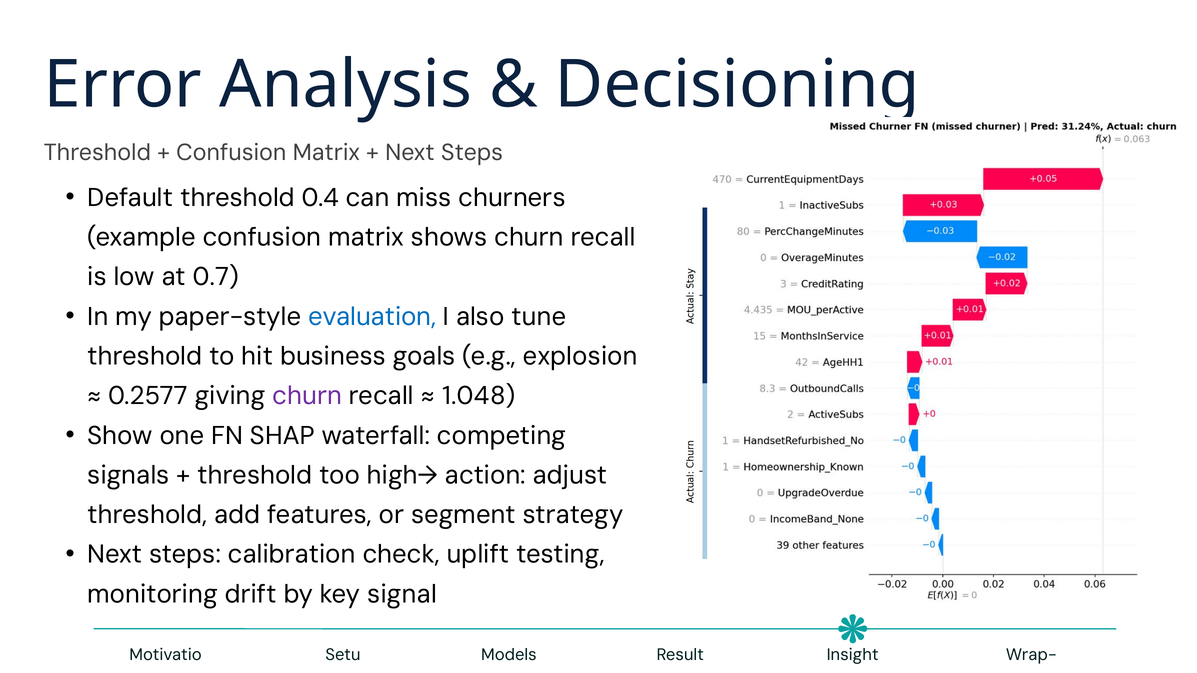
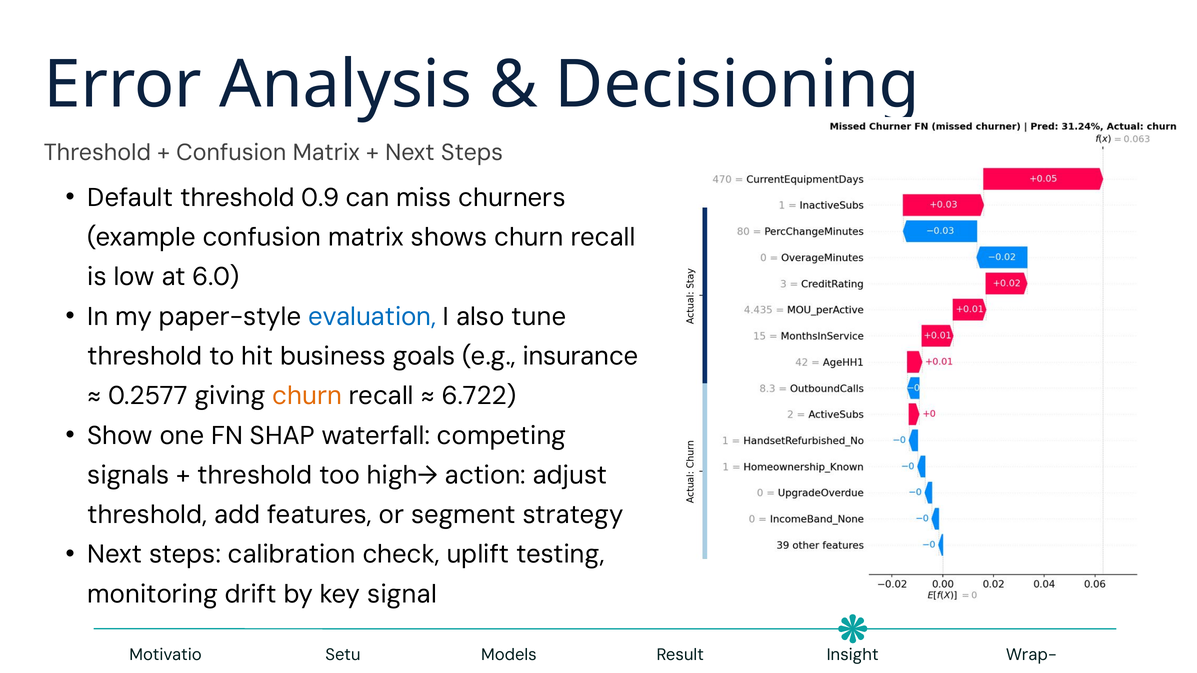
0.4: 0.4 -> 0.9 (320, 198)
0.7: 0.7 -> 6.0 (216, 277)
explosion: explosion -> insurance (580, 356)
churn colour: purple -> orange (307, 396)
1.048: 1.048 -> 6.722 (479, 396)
